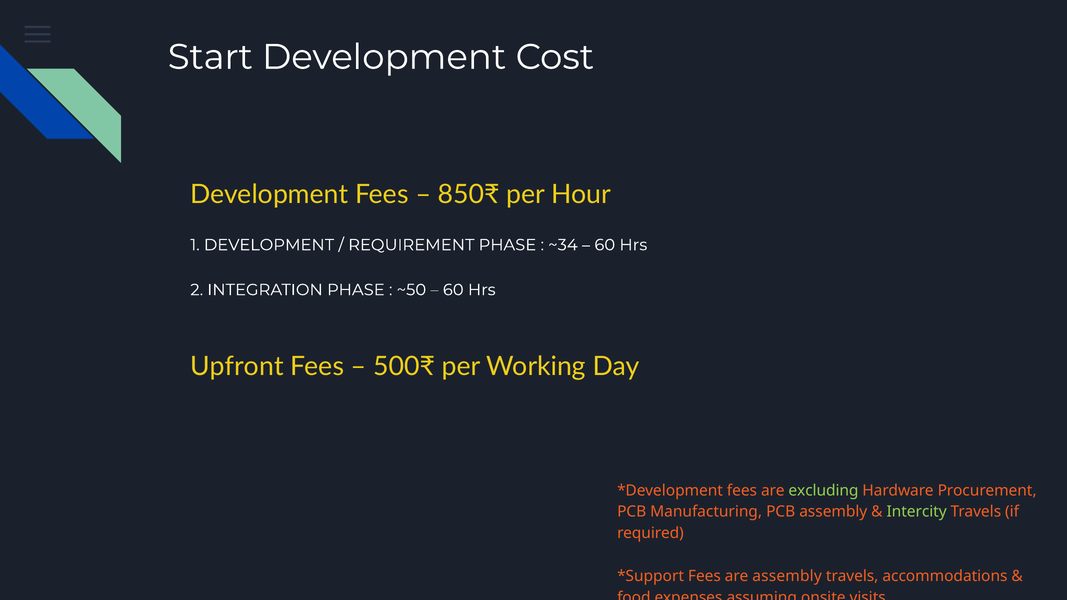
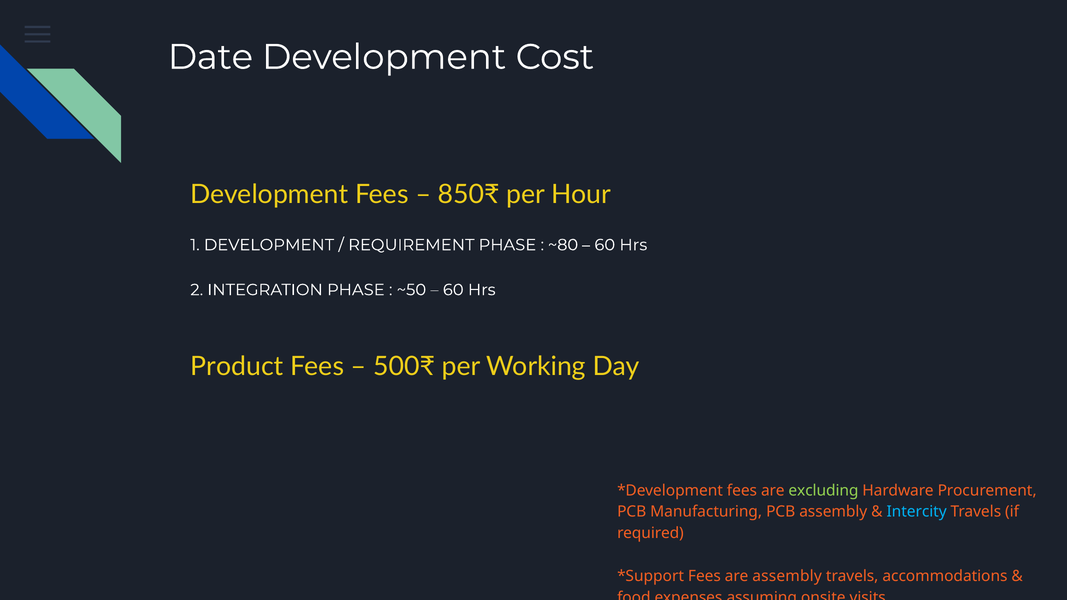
Start: Start -> Date (210, 57)
~34: ~34 -> ~80 (563, 245)
Upfront: Upfront -> Product (237, 367)
Intercity colour: light green -> light blue (917, 512)
